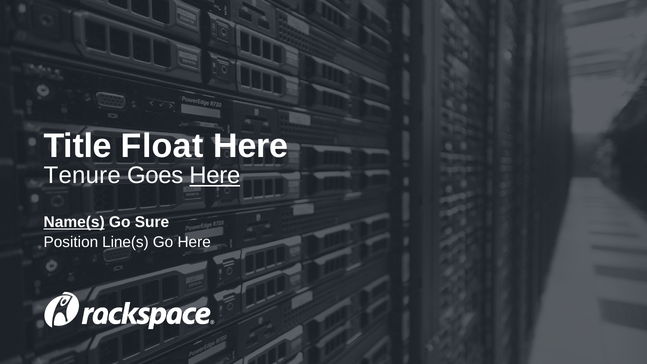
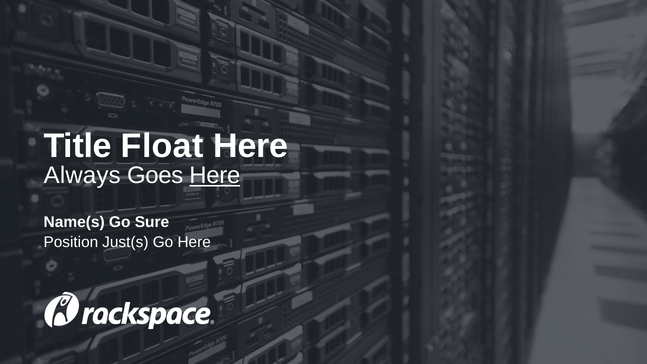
Tenure: Tenure -> Always (82, 176)
Name(s underline: present -> none (74, 222)
Line(s: Line(s -> Just(s (125, 242)
